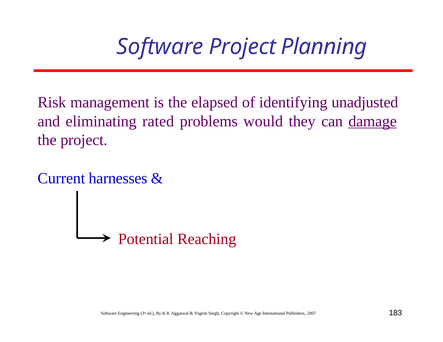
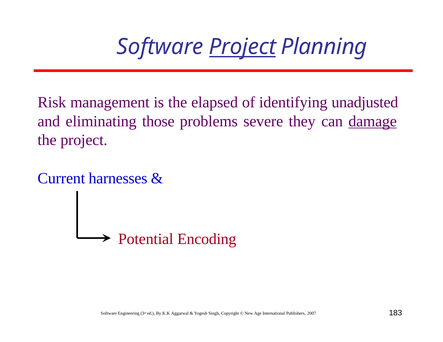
Project underline: none -> present (242, 47)
rated: rated -> those (158, 121)
would: would -> severe (263, 121)
Reaching: Reaching -> Encoding (207, 239)
